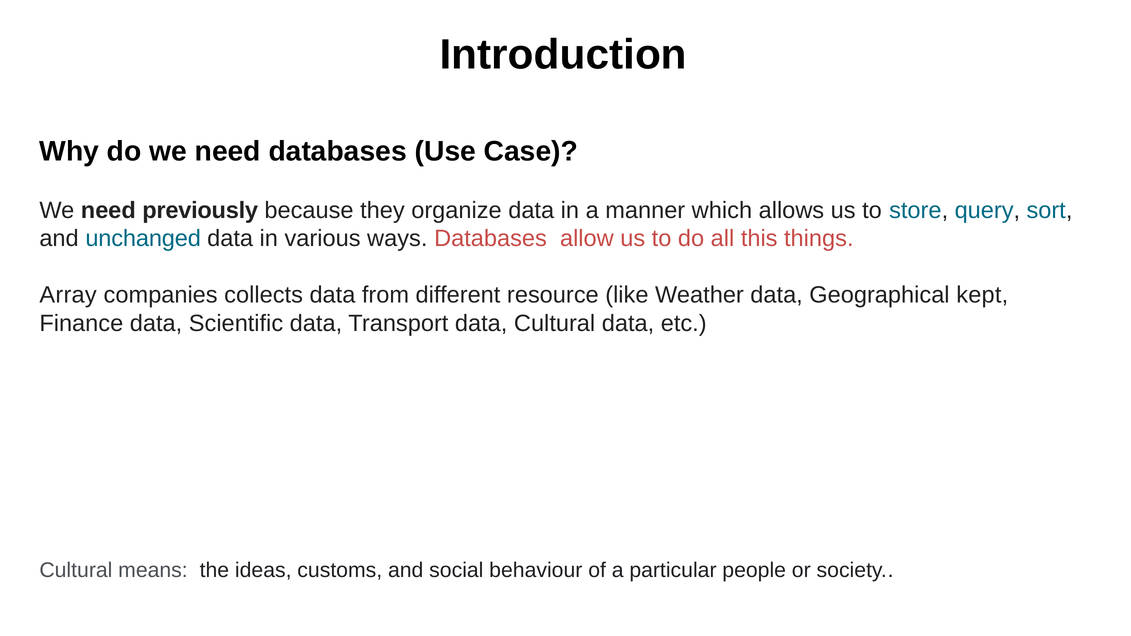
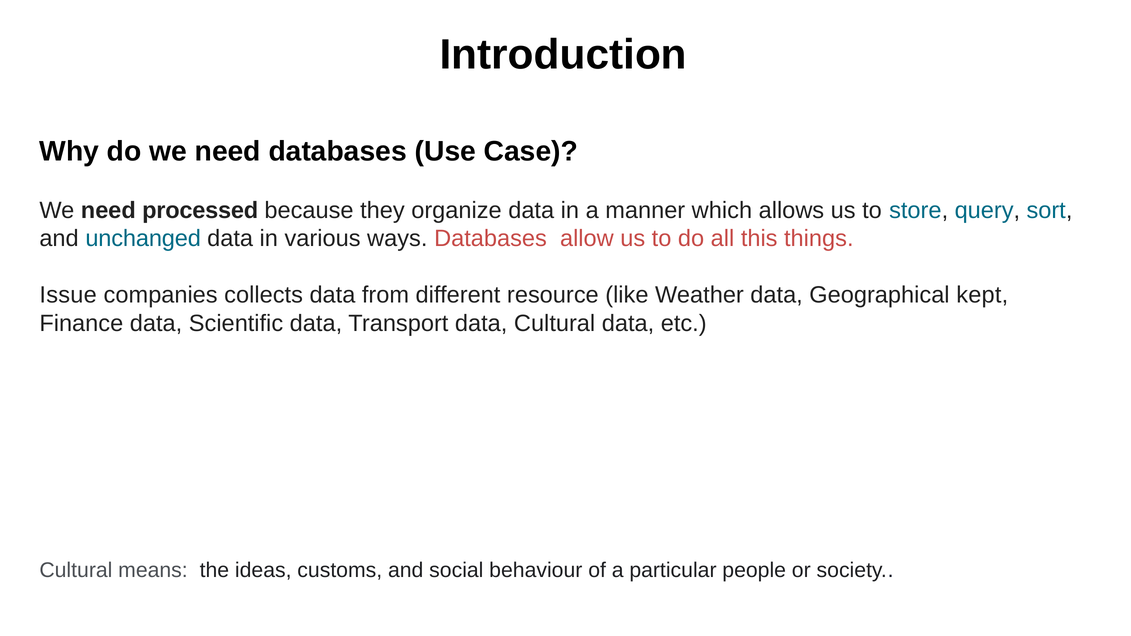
previously: previously -> processed (200, 210)
Array: Array -> Issue (68, 295)
